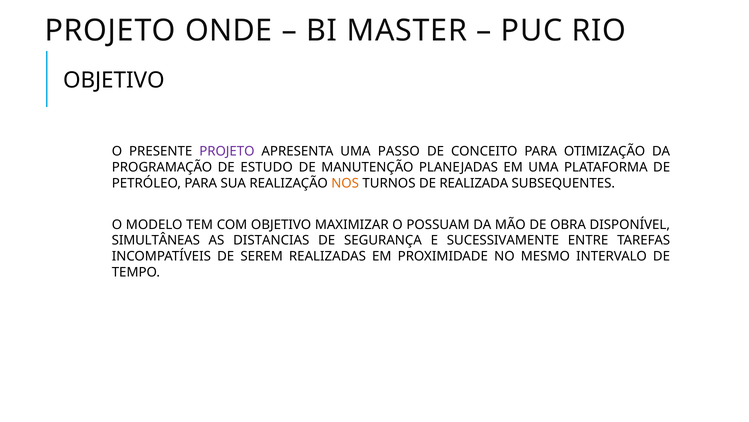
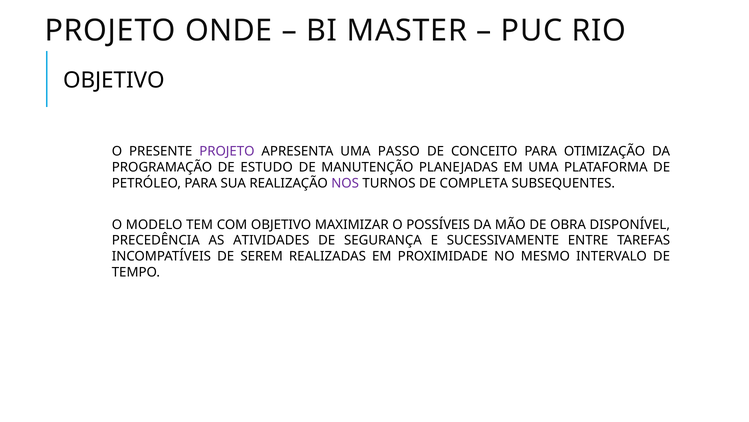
NOS colour: orange -> purple (345, 183)
REALIZADA: REALIZADA -> COMPLETA (474, 183)
POSSUAM: POSSUAM -> POSSÍVEIS (438, 224)
SIMULTÂNEAS: SIMULTÂNEAS -> PRECEDÊNCIA (156, 240)
DISTANCIAS: DISTANCIAS -> ATIVIDADES (271, 240)
